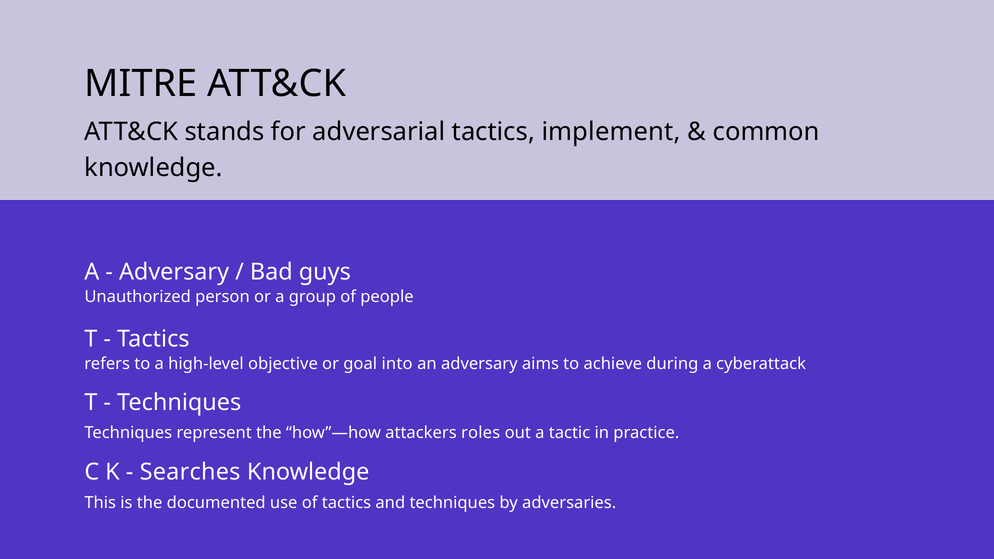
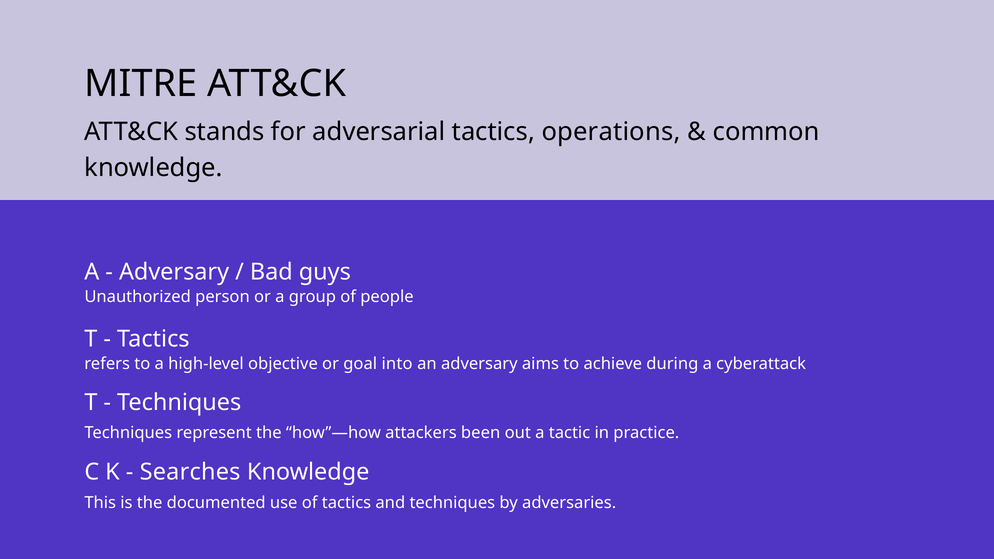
implement: implement -> operations (611, 132)
roles: roles -> been (481, 433)
